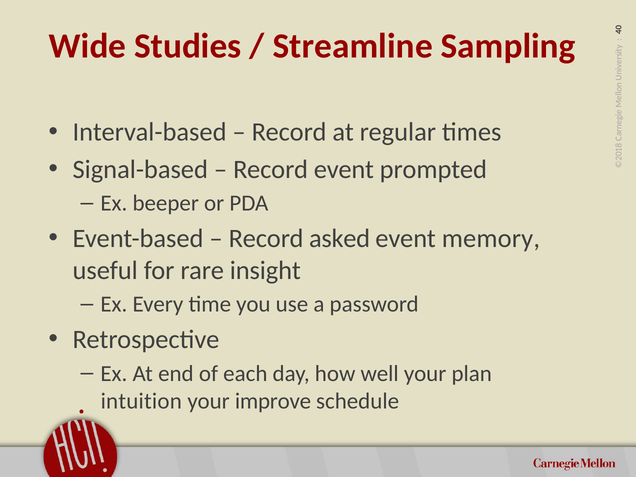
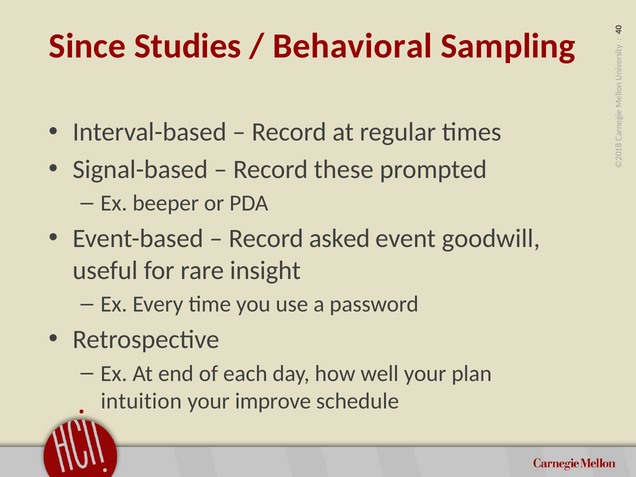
Wide: Wide -> Since (87, 46)
Streamline: Streamline -> Behavioral (353, 46)
Record event: event -> these (344, 169)
memory: memory -> goodwill (491, 239)
